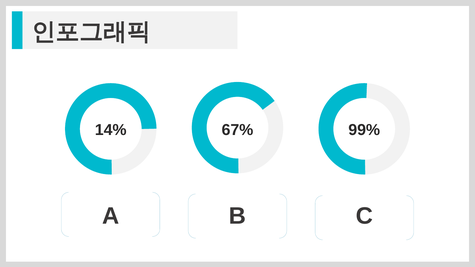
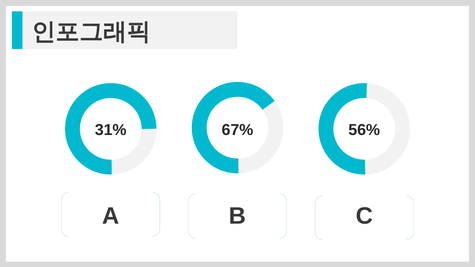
14%: 14% -> 31% (111, 130)
99%: 99% -> 56% (364, 130)
